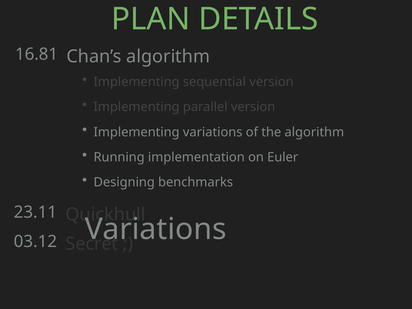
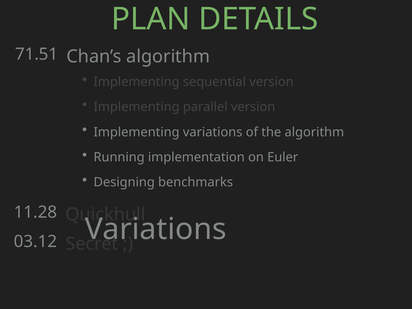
16.81: 16.81 -> 71.51 (37, 54)
23.11: 23.11 -> 11.28 (36, 212)
